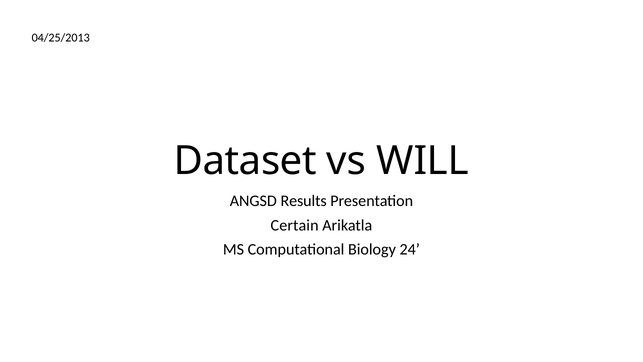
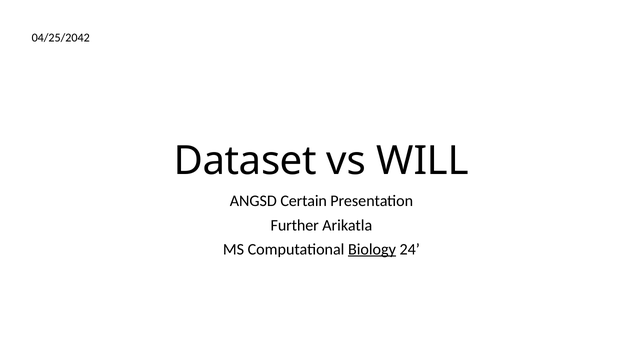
04/25/2013: 04/25/2013 -> 04/25/2042 (61, 38)
Results: Results -> Certain (304, 201)
Certain: Certain -> Further (295, 225)
Biology underline: none -> present (372, 249)
